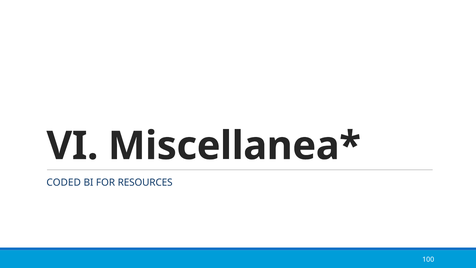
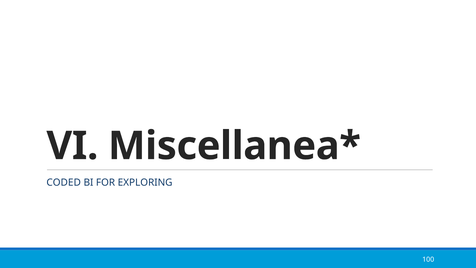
RESOURCES: RESOURCES -> EXPLORING (145, 182)
